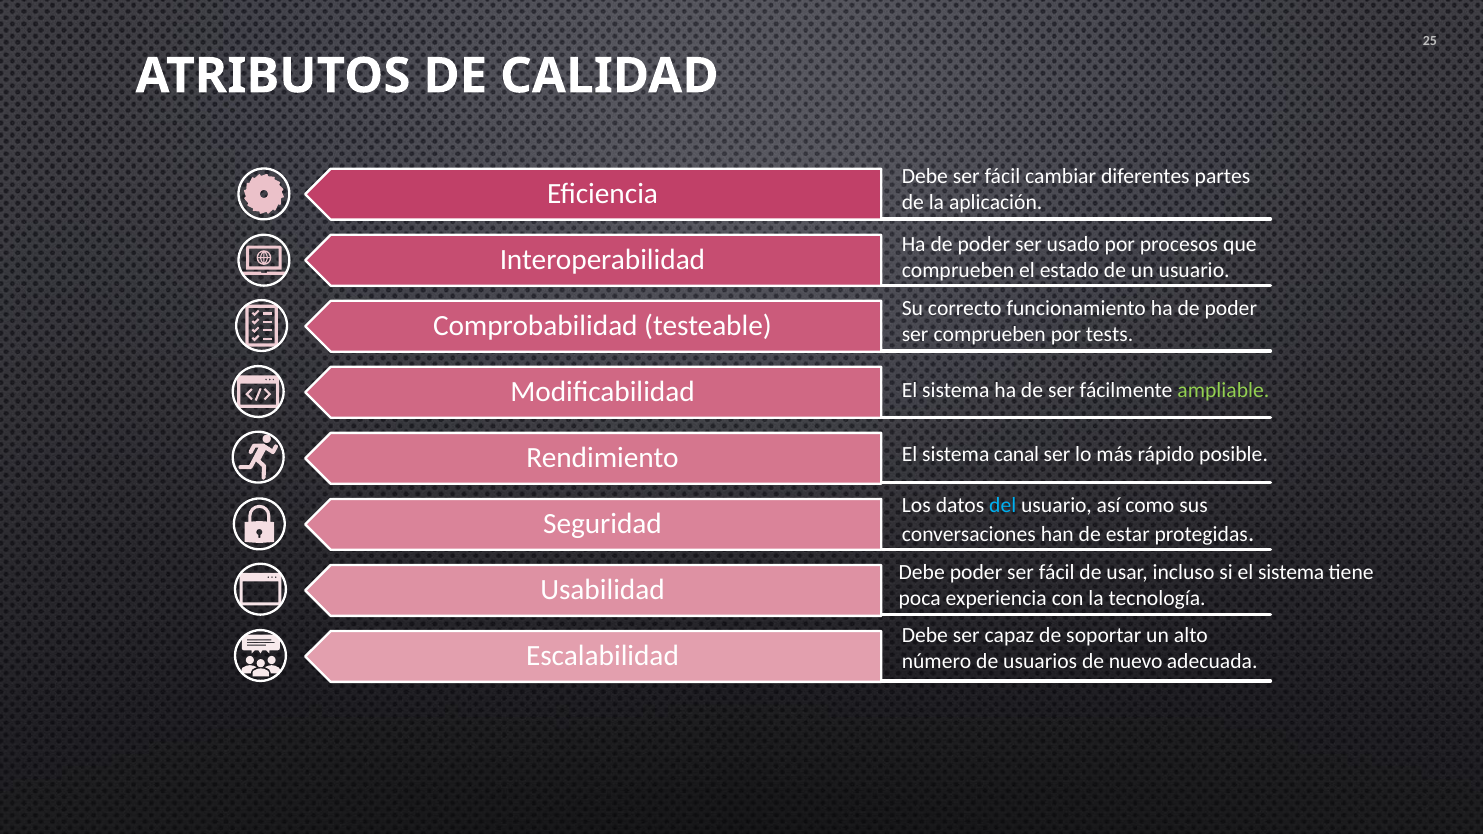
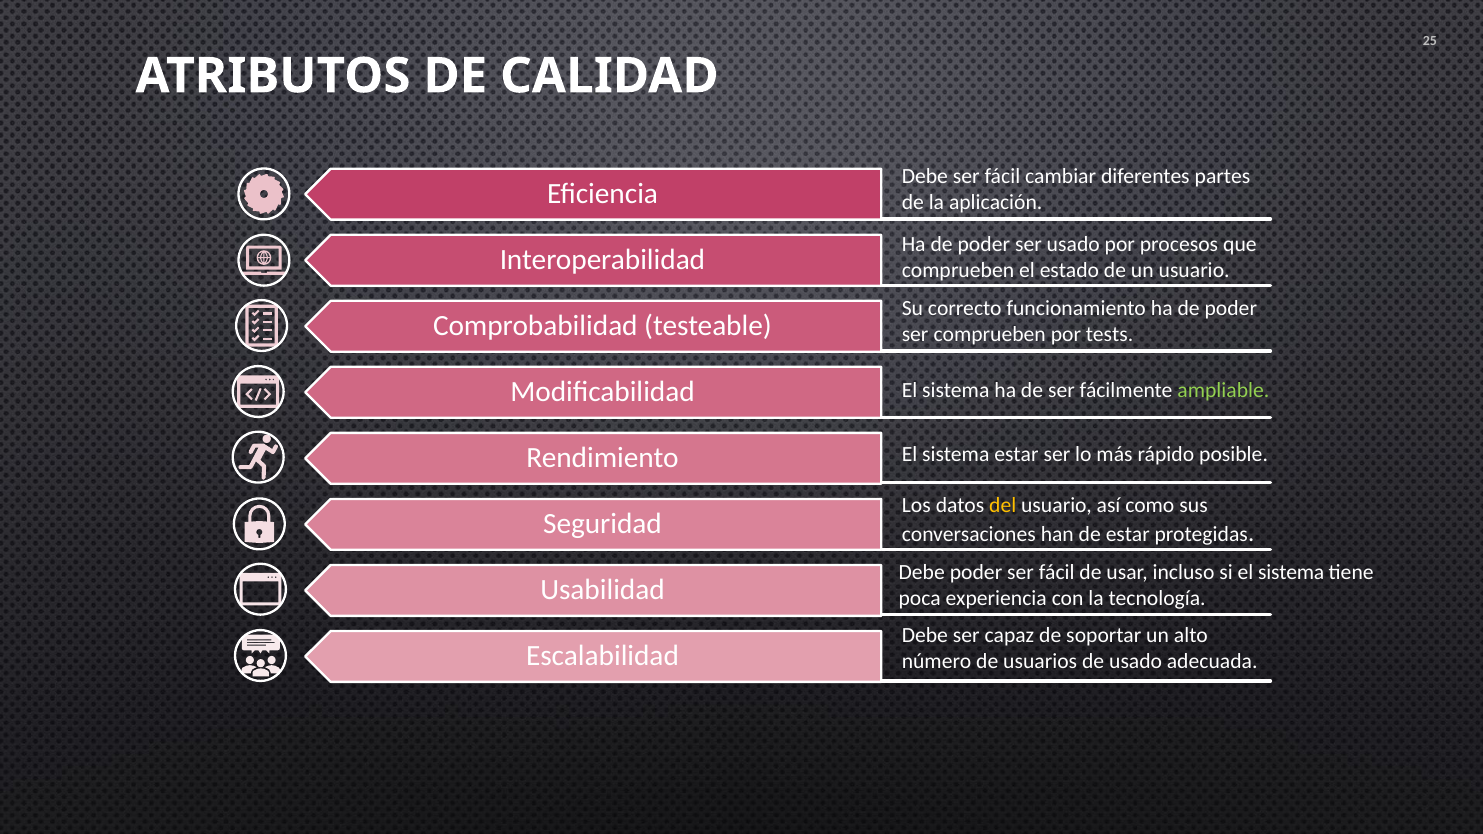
sistema canal: canal -> estar (1016, 455)
del colour: light blue -> yellow (1003, 505)
de nuevo: nuevo -> usado (1136, 662)
